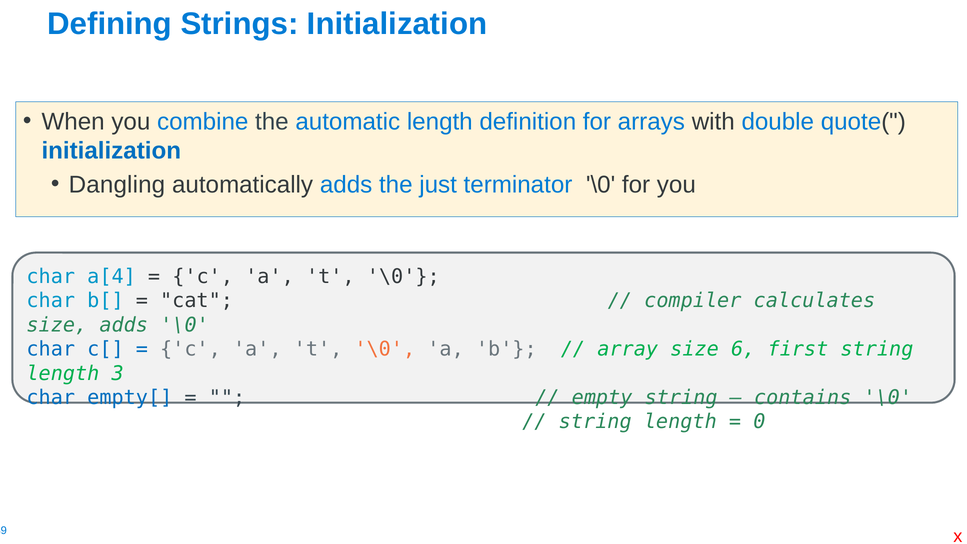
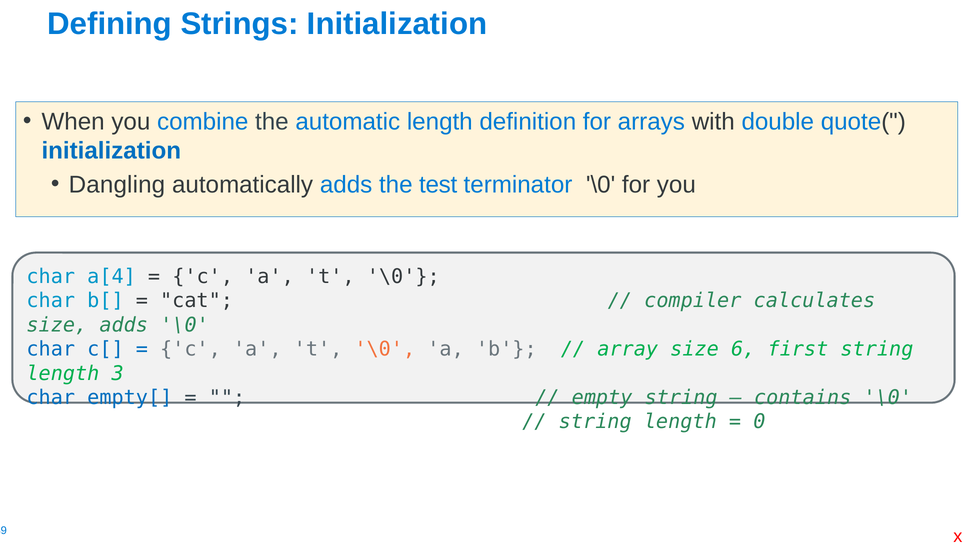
just: just -> test (438, 185)
